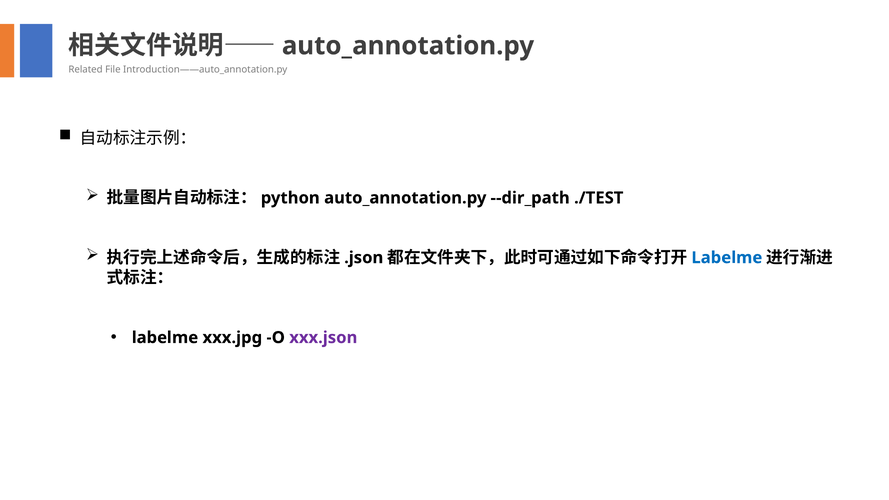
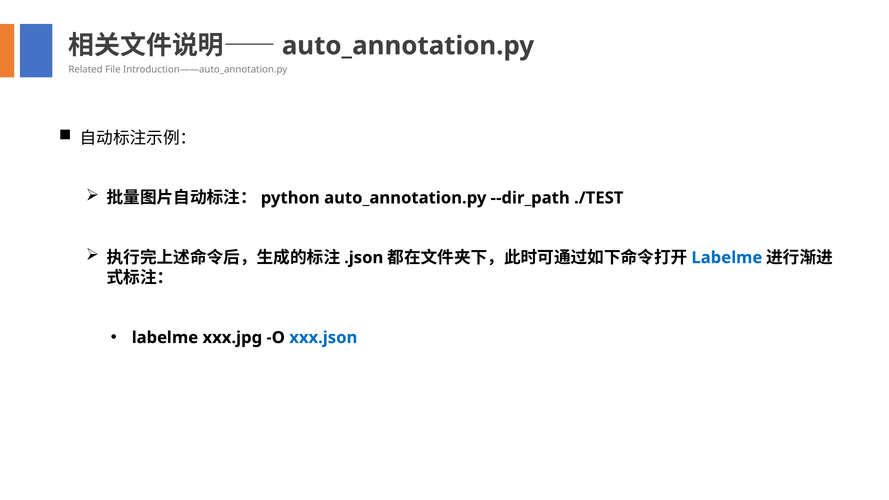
xxx.json colour: purple -> blue (323, 338)
